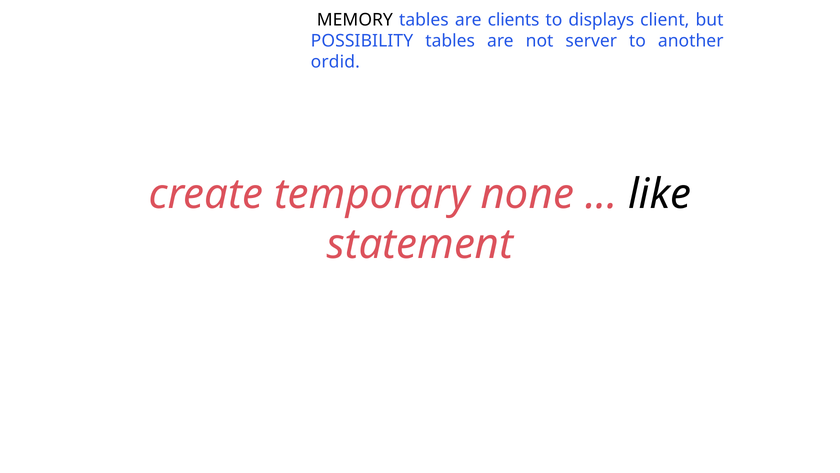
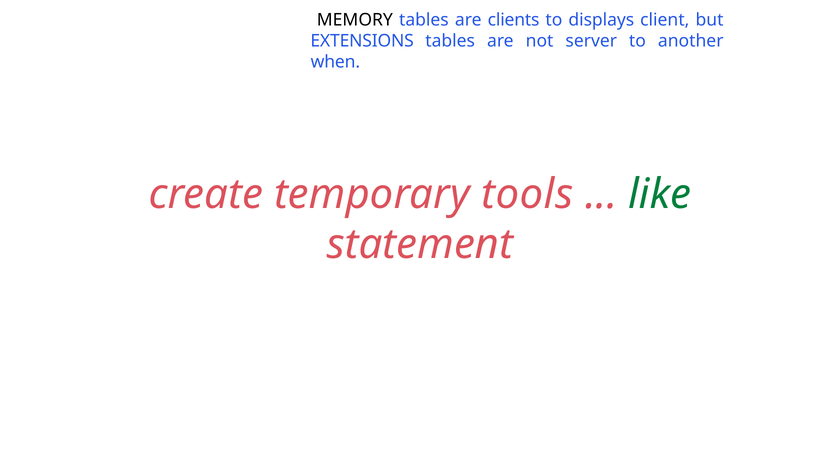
POSSIBILITY: POSSIBILITY -> EXTENSIONS (362, 41)
ordid: ordid -> when (335, 62)
none: none -> tools (527, 194)
like colour: black -> green (660, 194)
